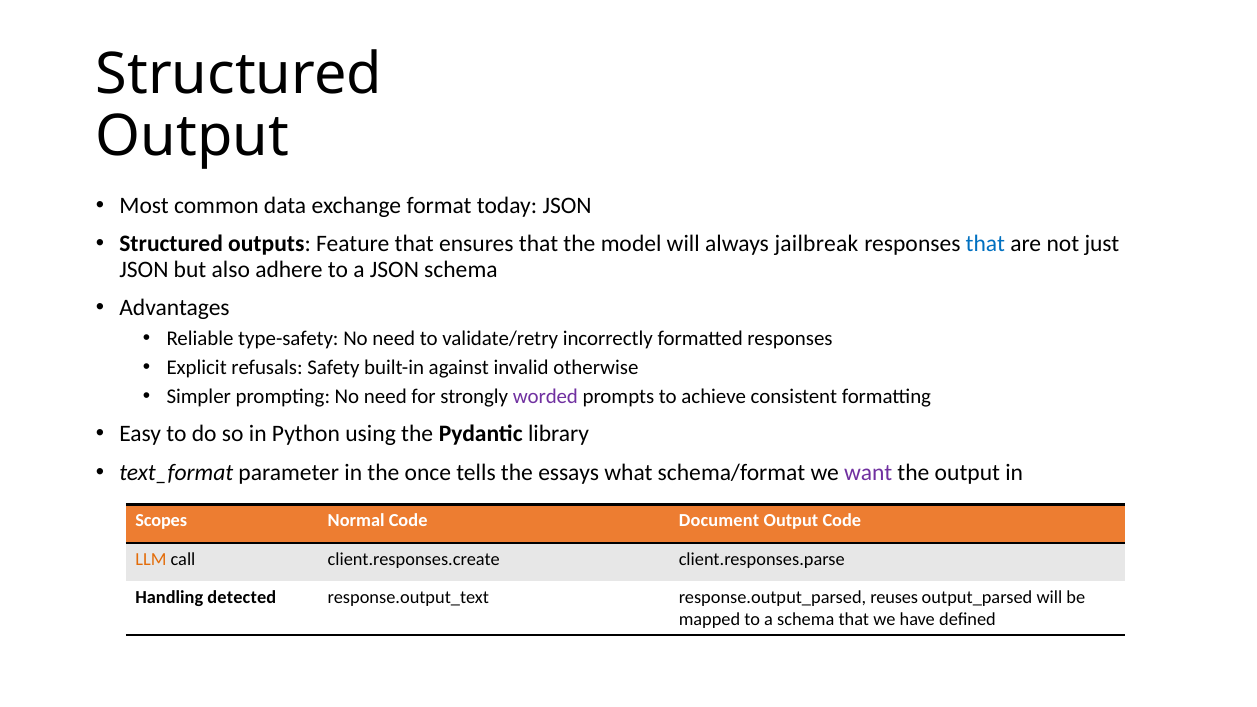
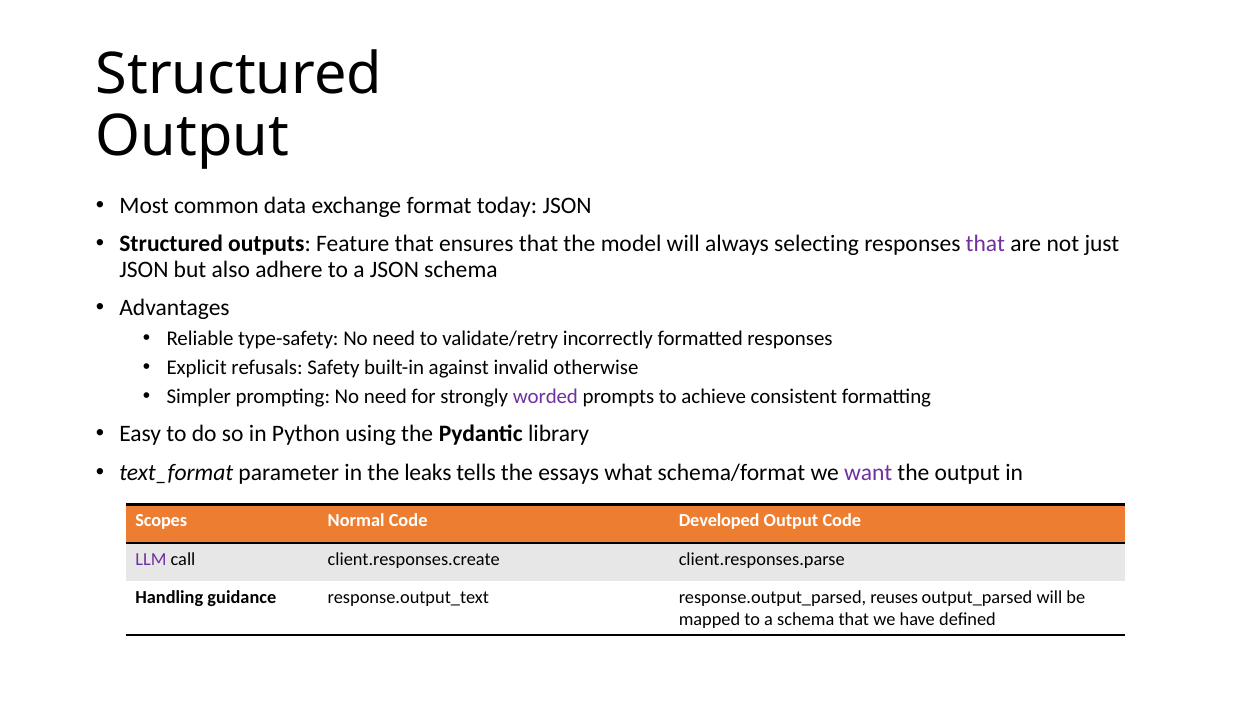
jailbreak: jailbreak -> selecting (817, 244)
that colour: blue -> purple (985, 244)
once: once -> leaks (428, 473)
Document: Document -> Developed (719, 521)
LLM colour: orange -> purple (151, 559)
detected: detected -> guidance (242, 597)
